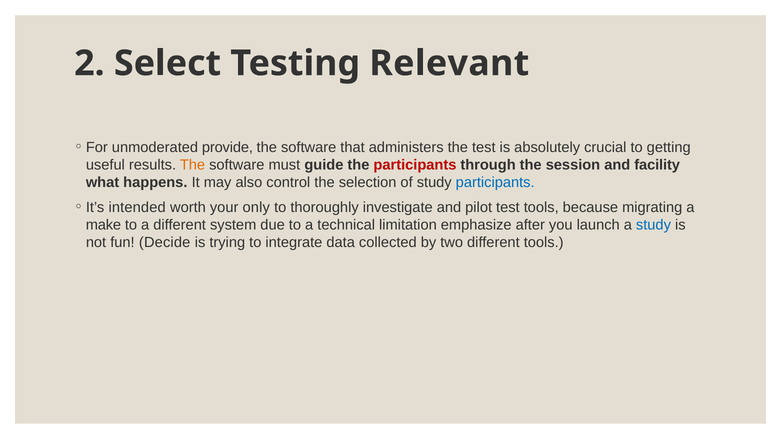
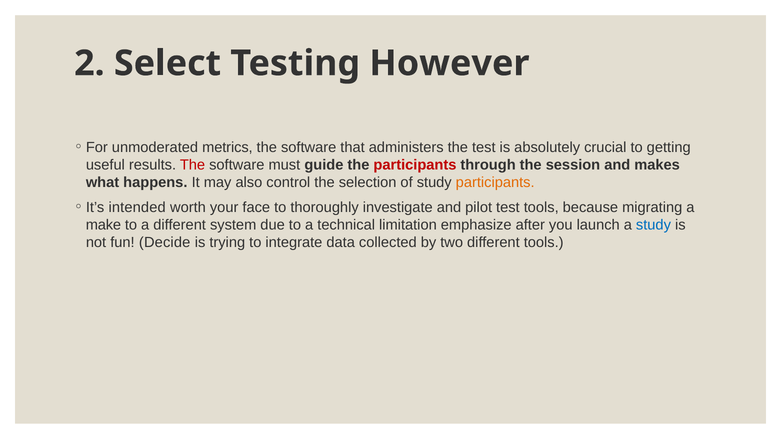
Relevant: Relevant -> However (449, 63)
provide: provide -> metrics (227, 147)
The colour: orange -> red (193, 165)
facility: facility -> makes (657, 165)
participants colour: blue -> orange (495, 183)
only: only -> face (256, 208)
